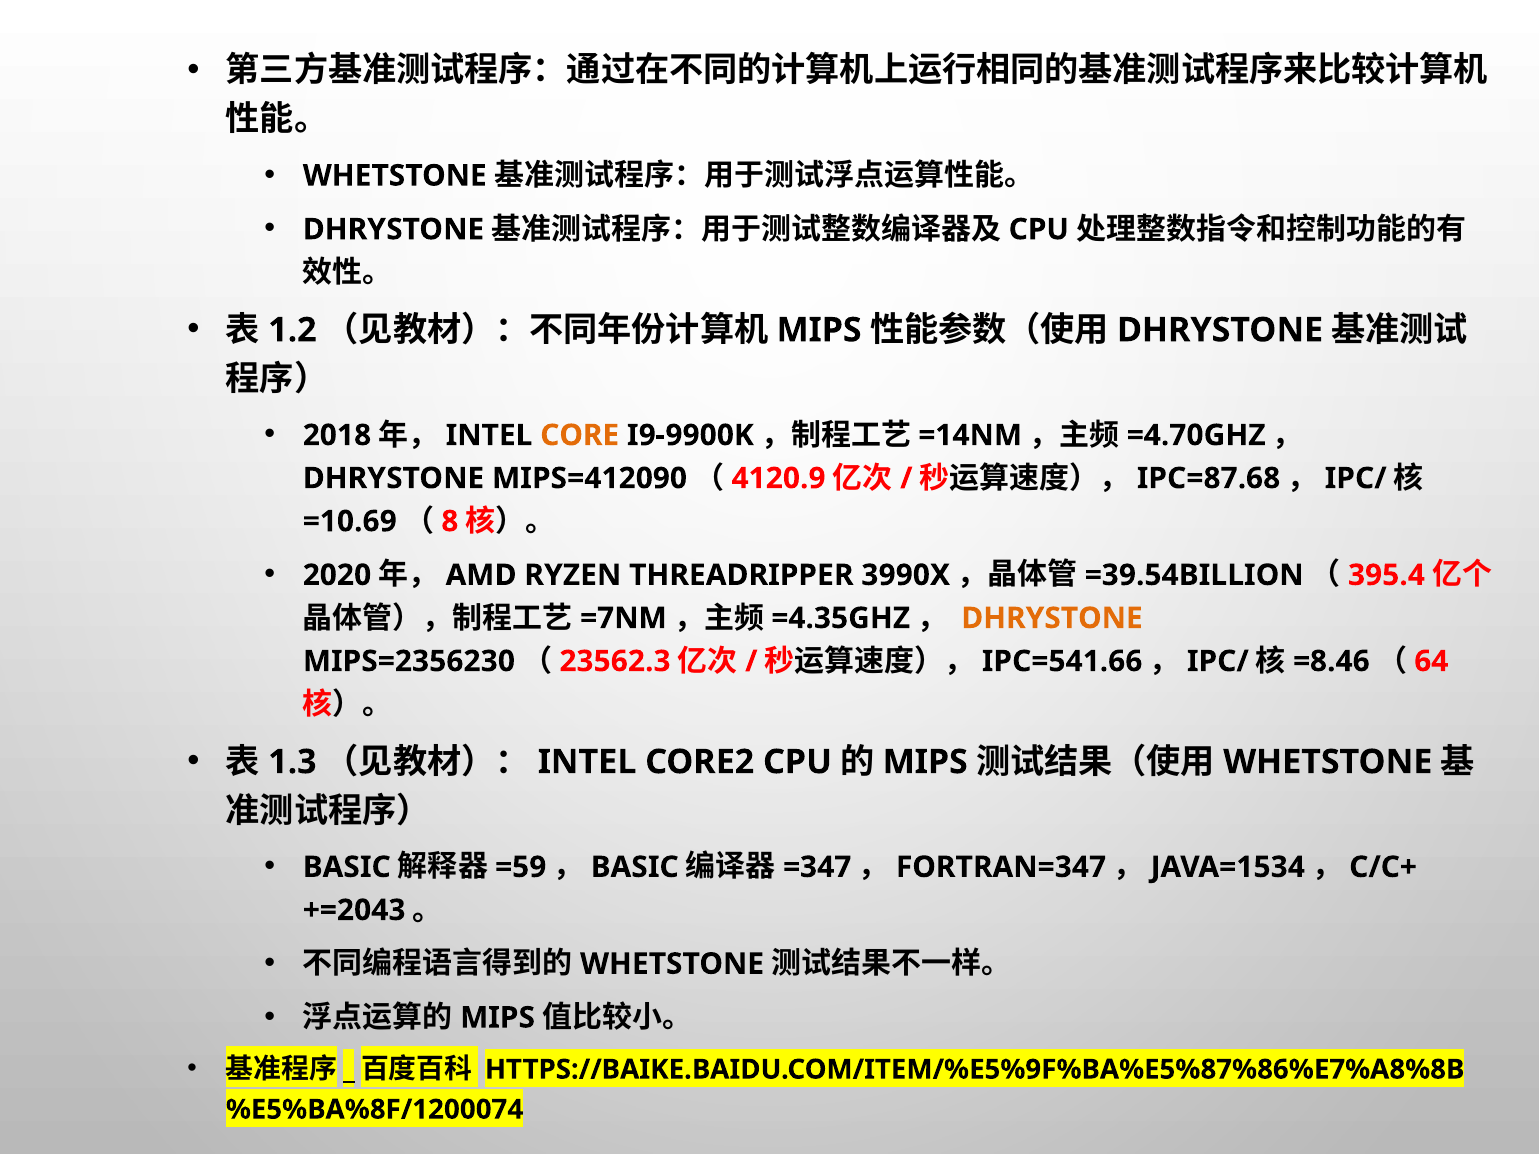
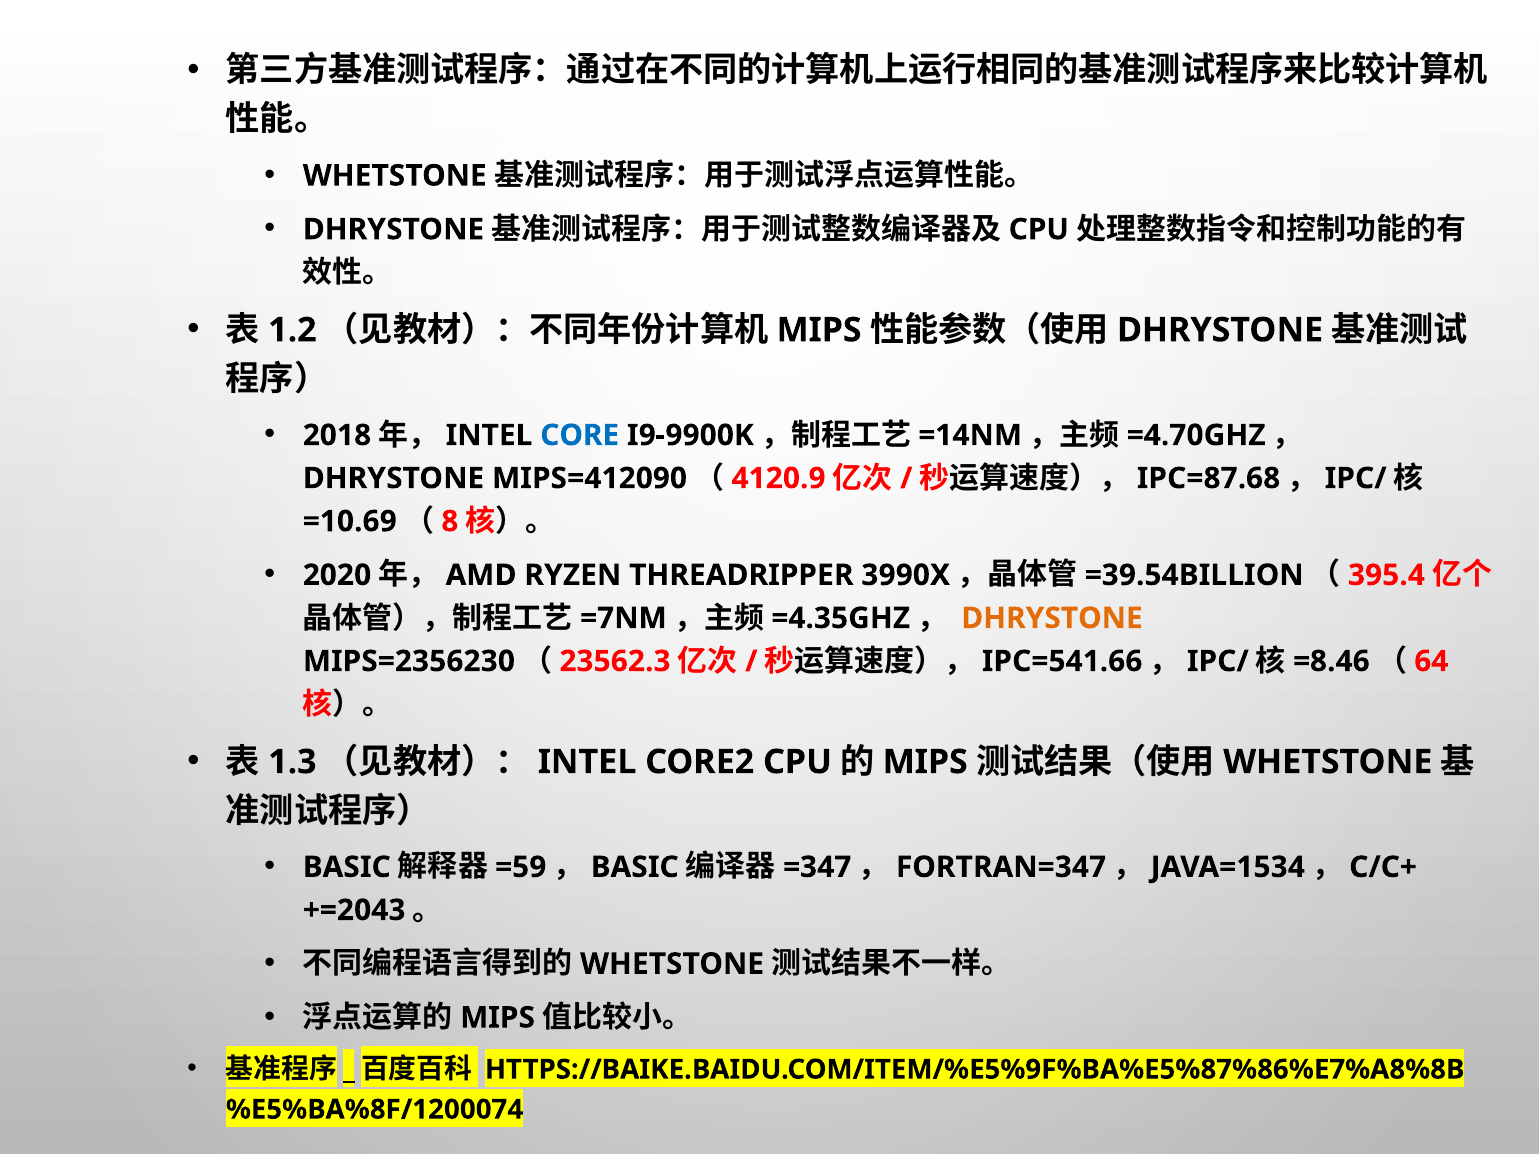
CORE colour: orange -> blue (580, 435)
